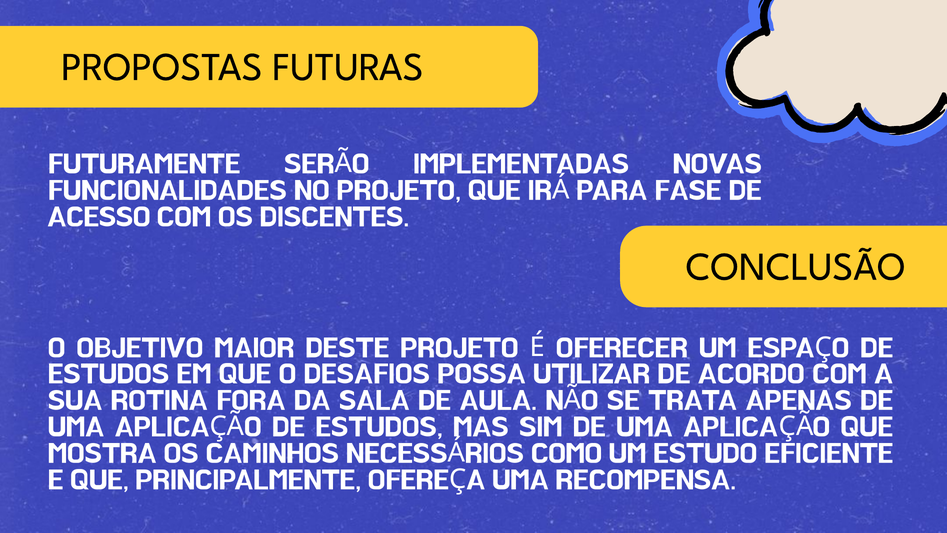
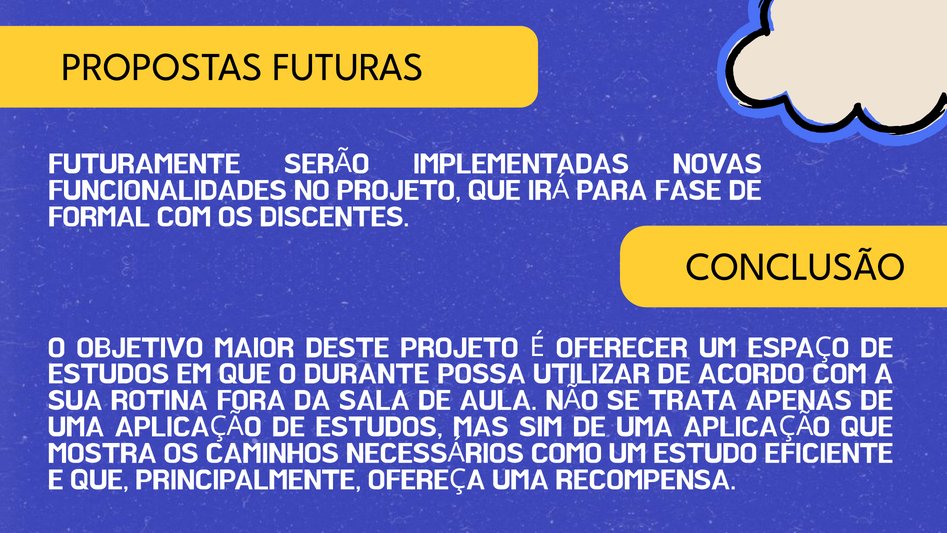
ACESSO: ACESSO -> FORMAL (99, 216)
DESAFIOS: DESAFIOS -> DURANTE (367, 373)
